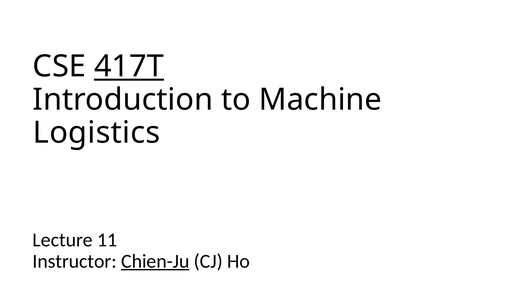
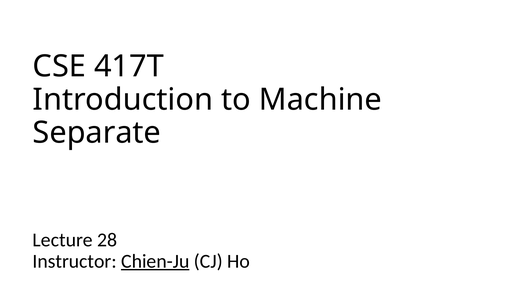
417T underline: present -> none (129, 66)
Logistics: Logistics -> Separate (97, 133)
11: 11 -> 28 (107, 240)
